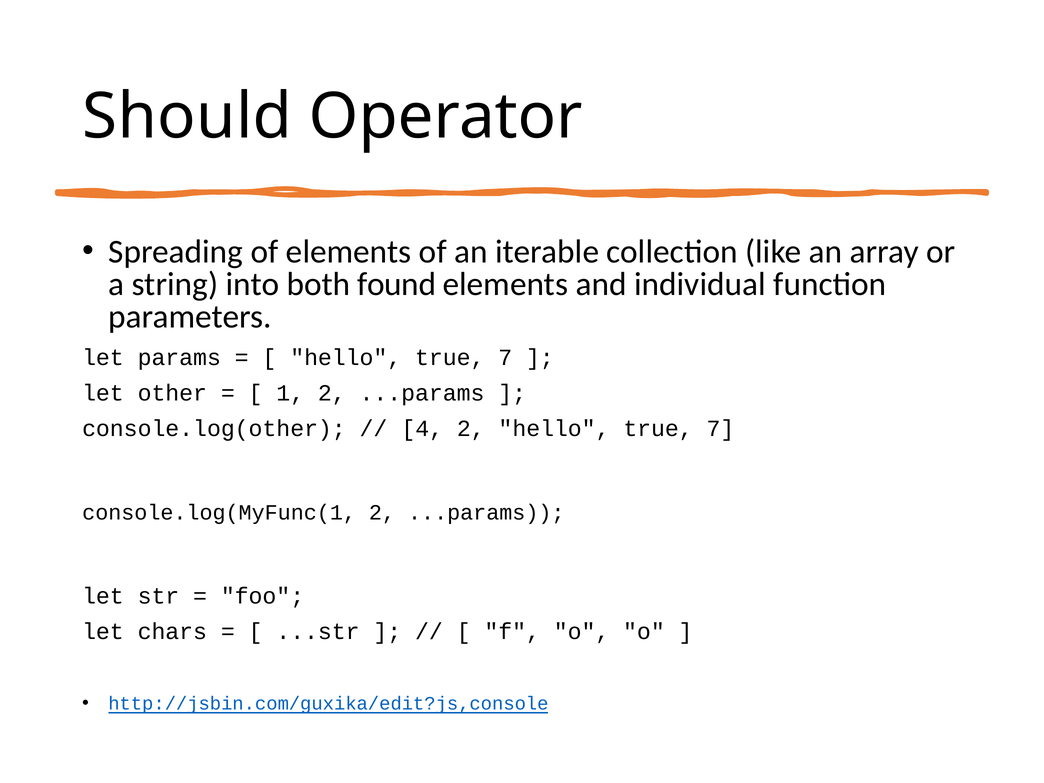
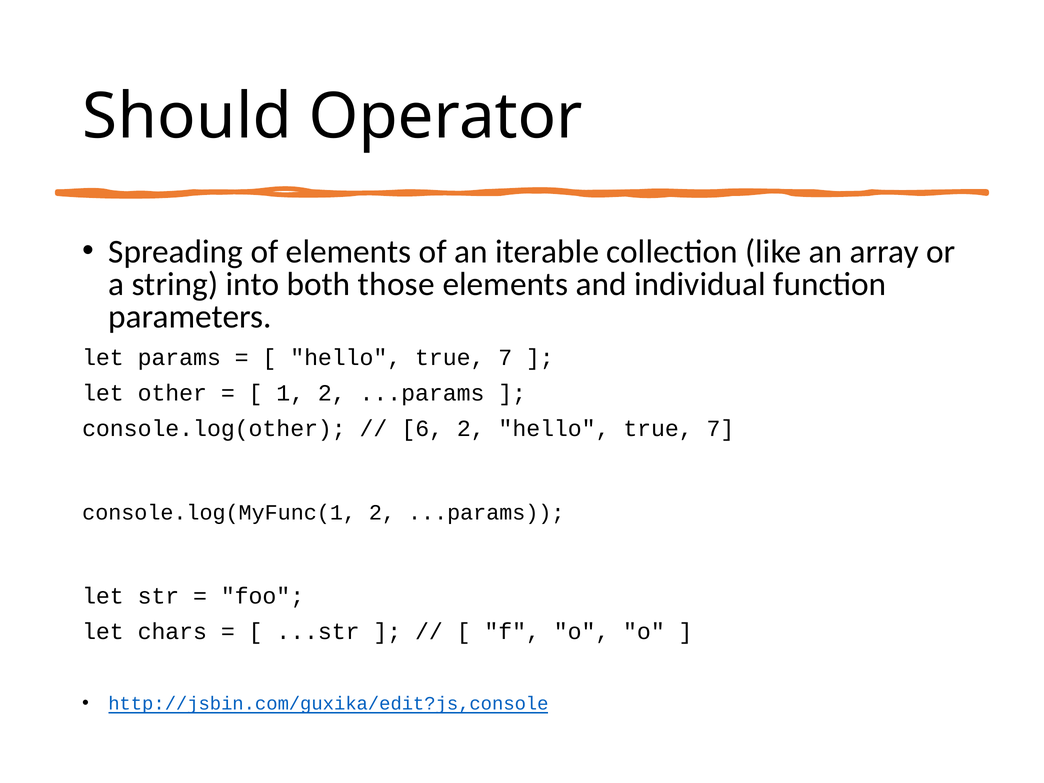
found: found -> those (396, 284)
4: 4 -> 6 (422, 429)
